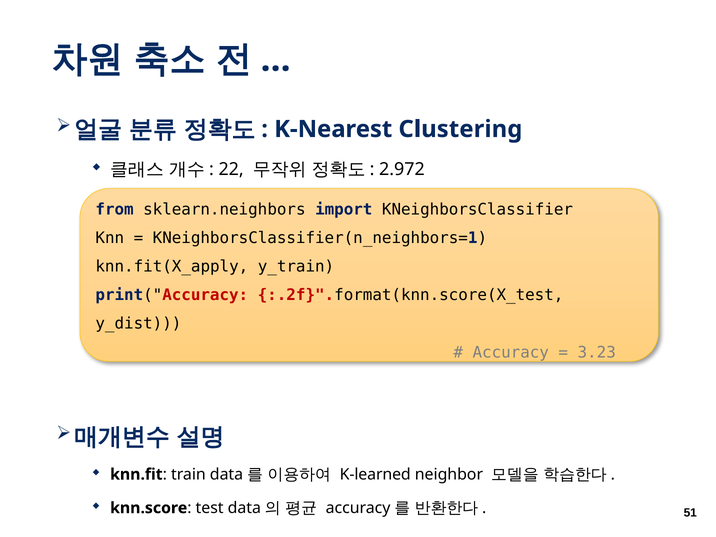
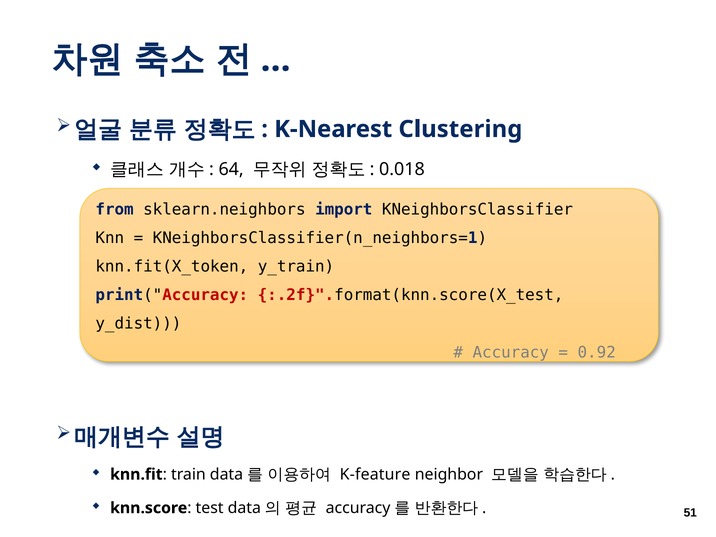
22: 22 -> 64 (231, 169)
2.972: 2.972 -> 0.018 (402, 169)
knn.fit(X_apply: knn.fit(X_apply -> knn.fit(X_token (172, 266)
3.23: 3.23 -> 0.92 (597, 352)
K-learned: K-learned -> K-feature (375, 474)
